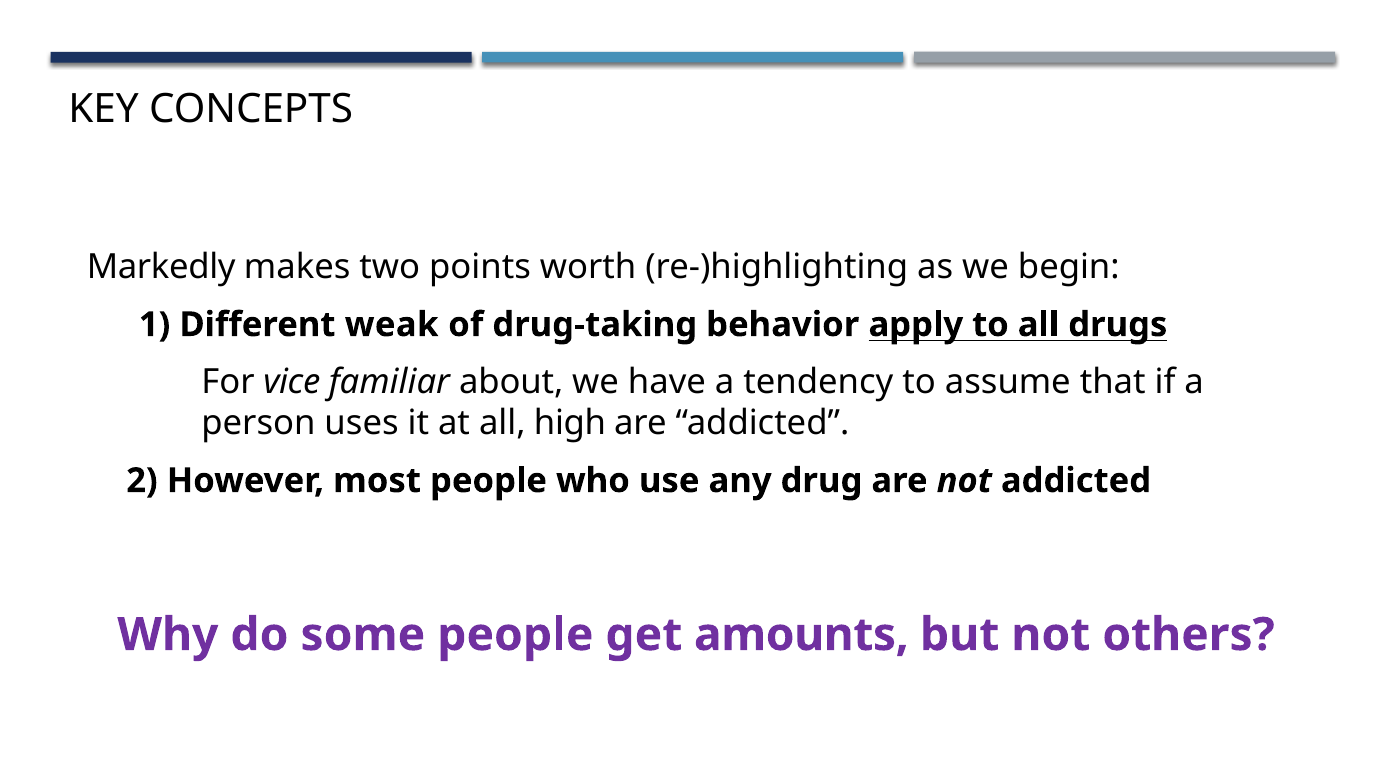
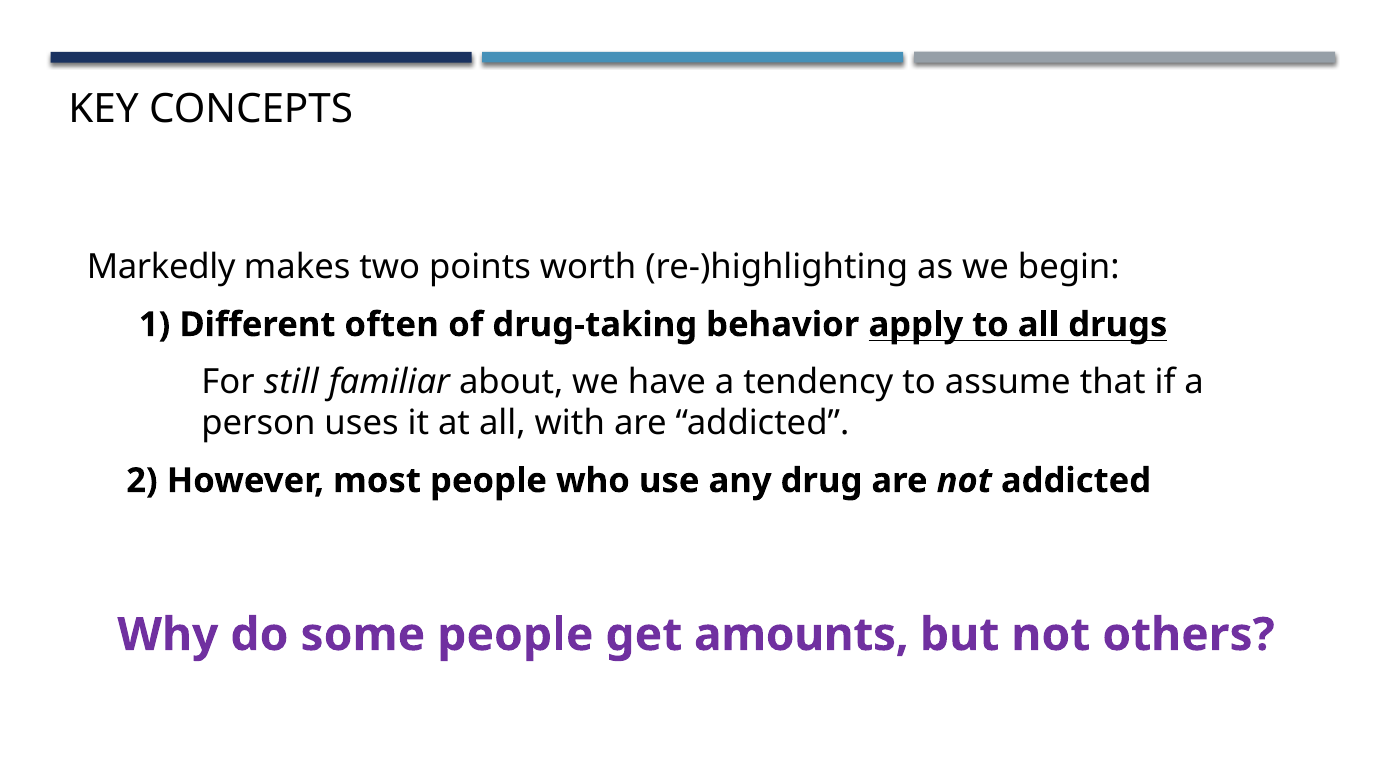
weak: weak -> often (392, 325)
vice: vice -> still (291, 382)
high: high -> with (570, 423)
